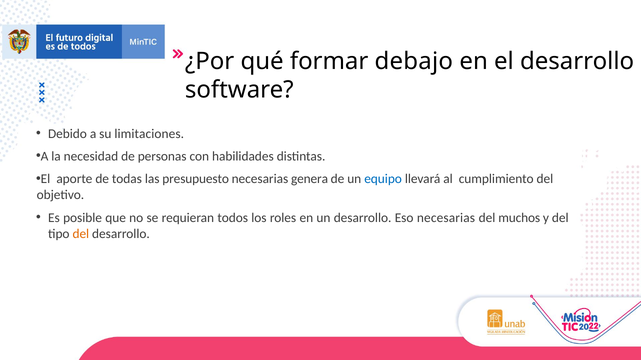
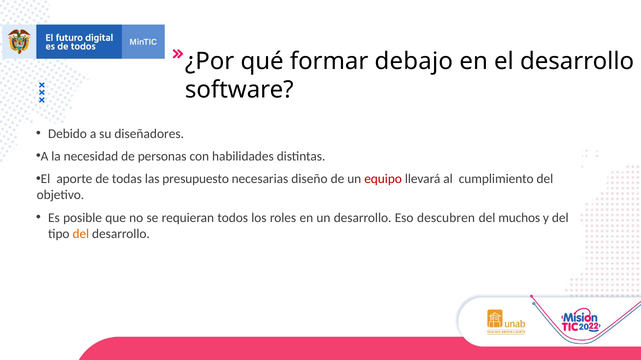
limitaciones: limitaciones -> diseñadores (149, 134)
genera: genera -> diseño (309, 179)
equipo colour: blue -> red (383, 179)
Eso necesarias: necesarias -> descubren (446, 218)
